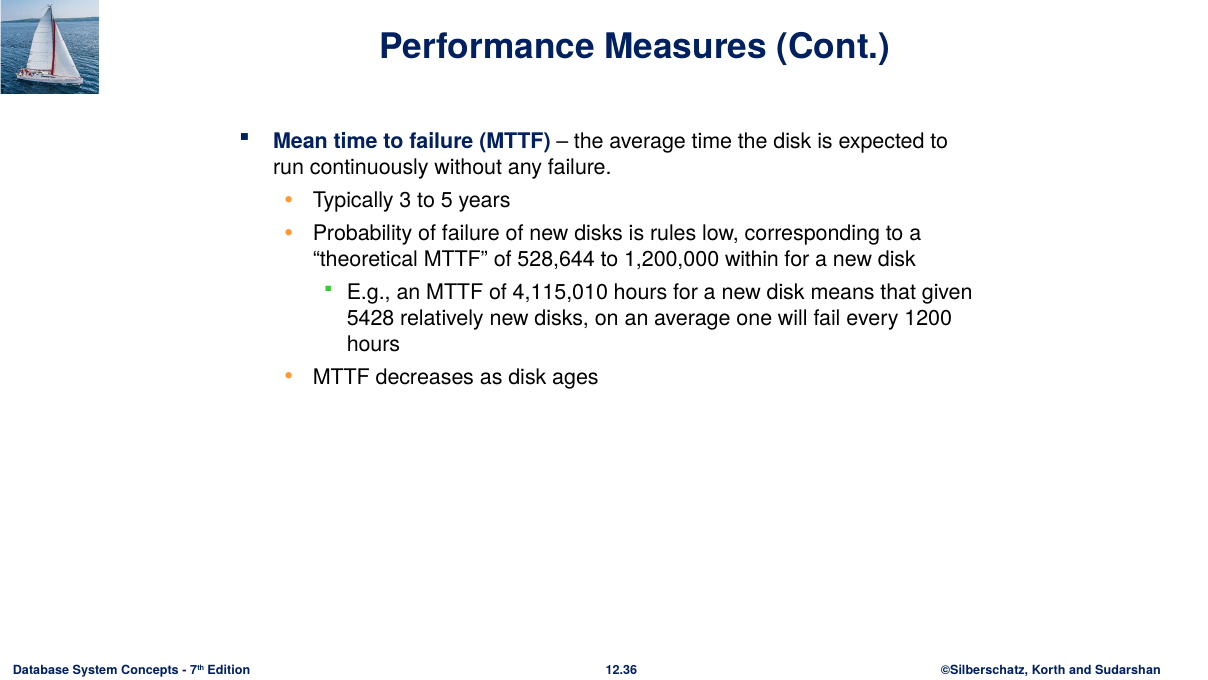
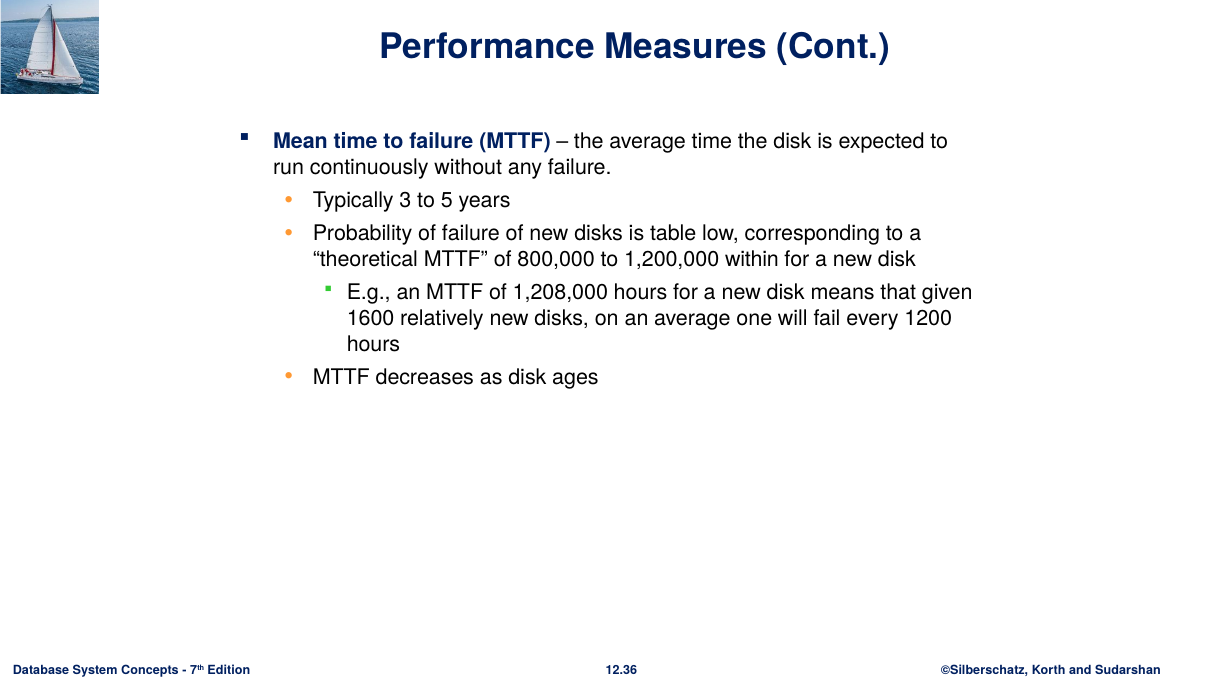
rules: rules -> table (673, 234)
528,644: 528,644 -> 800,000 (556, 259)
4,115,010: 4,115,010 -> 1,208,000 (560, 292)
5428: 5428 -> 1600 (371, 318)
